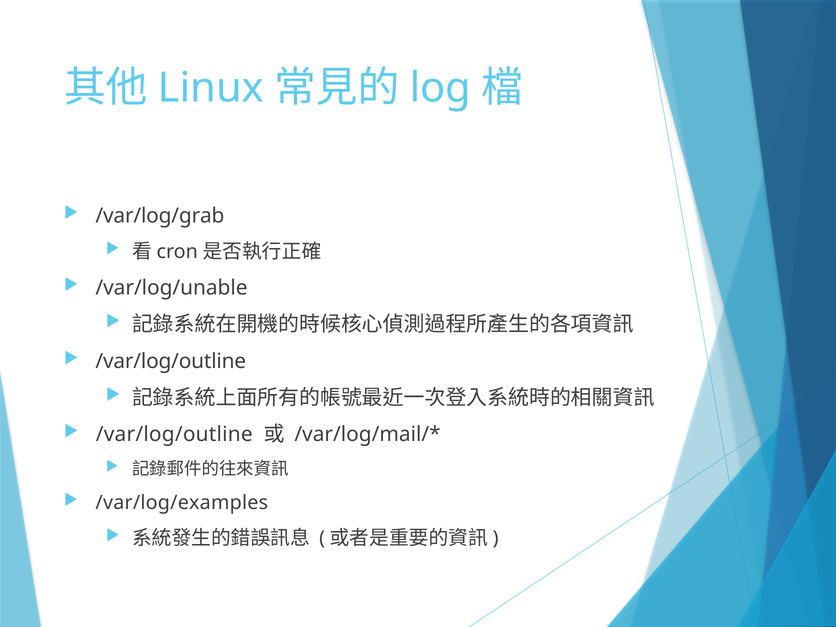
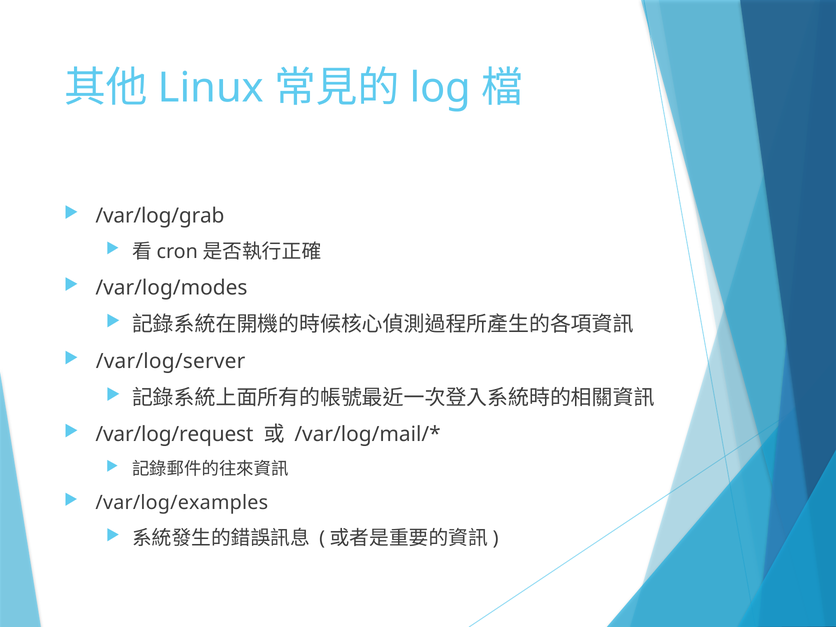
/var/log/unable: /var/log/unable -> /var/log/modes (171, 288)
/var/log/outline: /var/log/outline -> /var/log/server (171, 361)
/var/log/outline: /var/log/outline -> /var/log/request (174, 435)
